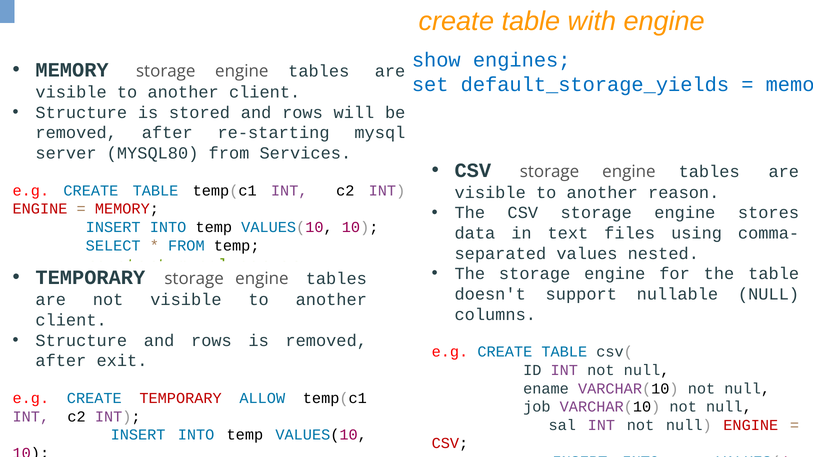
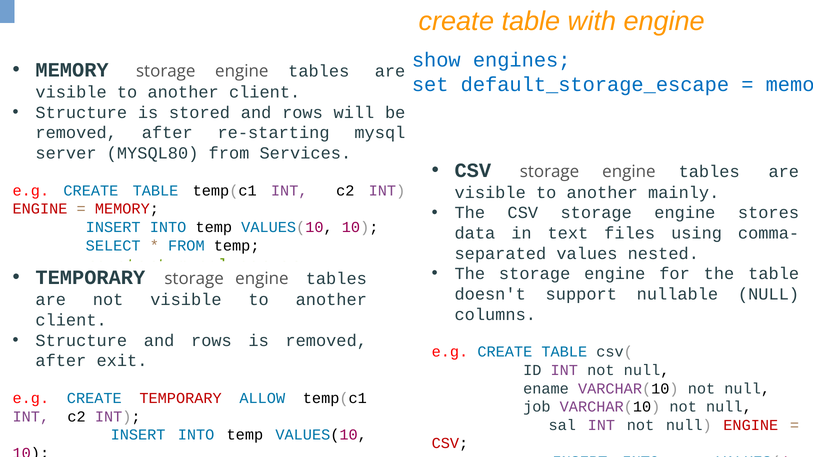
default_storage_yields: default_storage_yields -> default_storage_escape (595, 85)
reason: reason -> mainly (684, 193)
